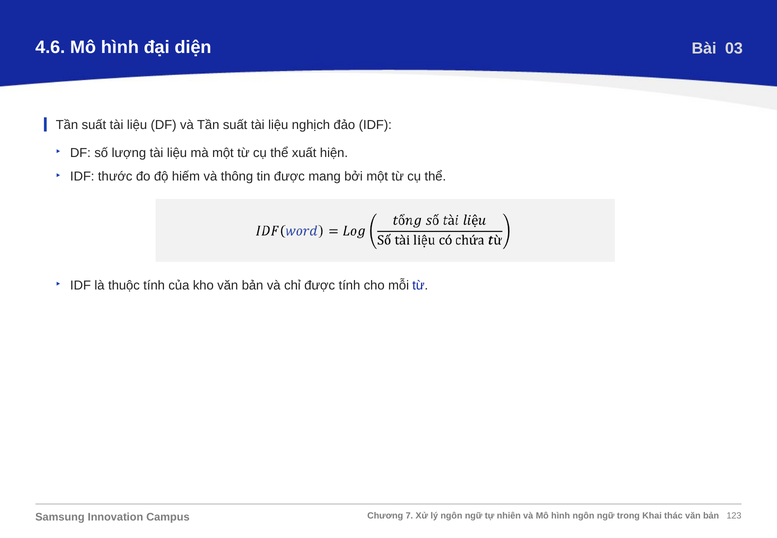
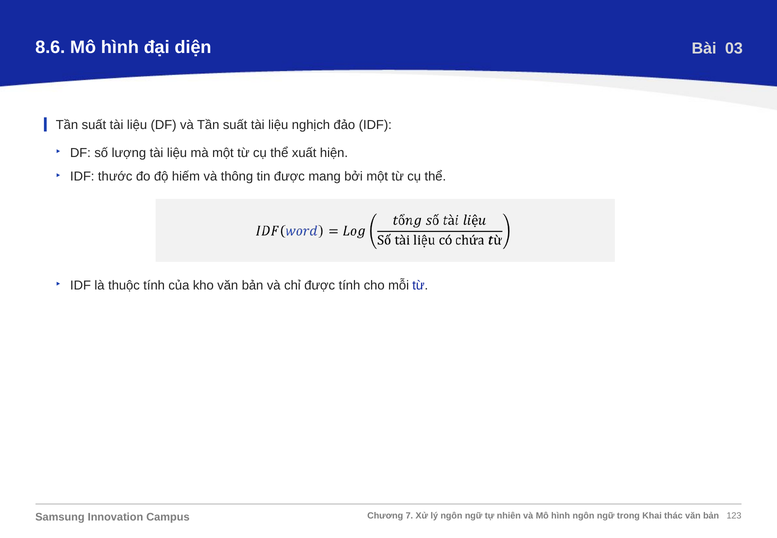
4.6: 4.6 -> 8.6 (50, 47)
